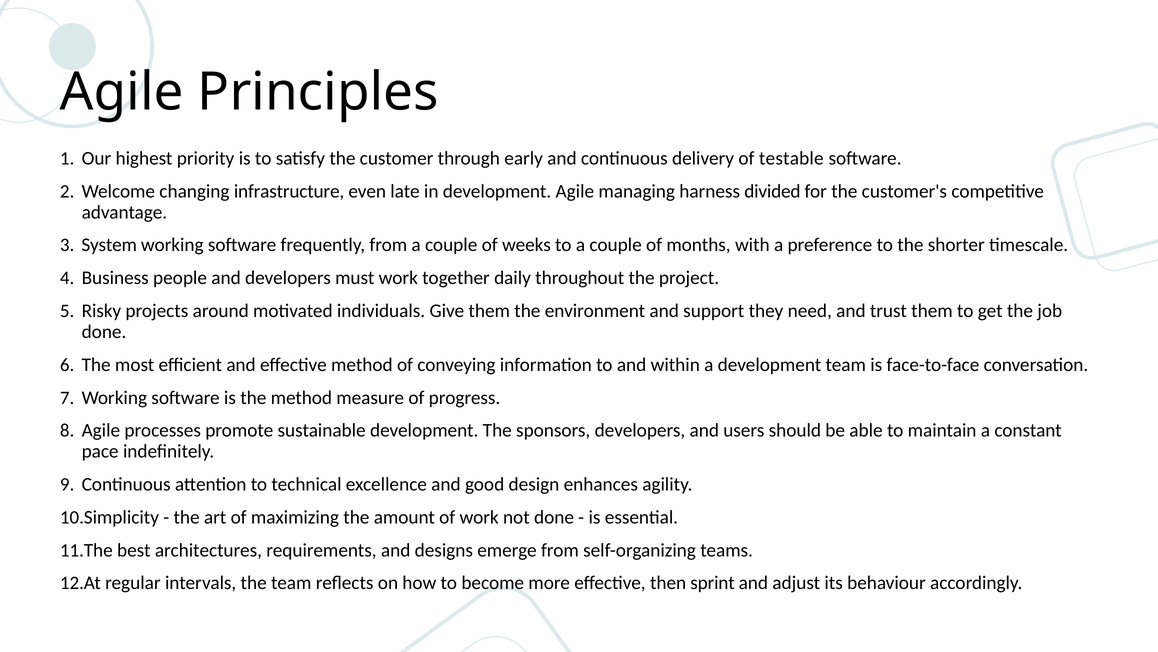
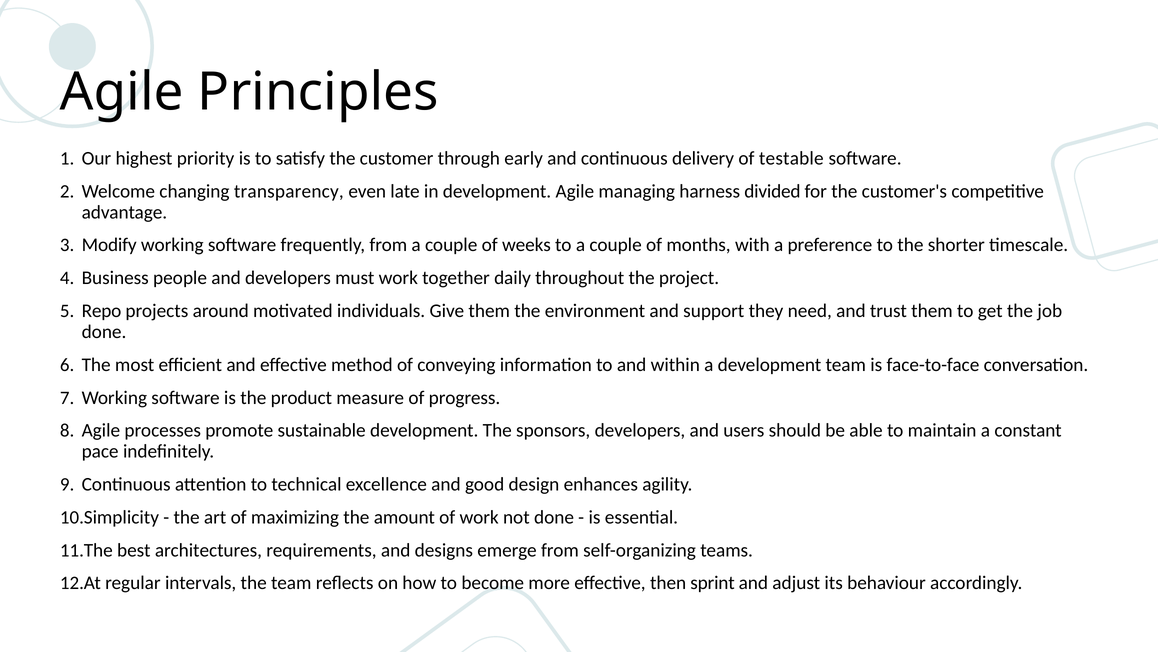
infrastructure: infrastructure -> transparency (289, 191)
System: System -> Modify (109, 245)
Risky: Risky -> Repo (102, 311)
the method: method -> product (301, 397)
